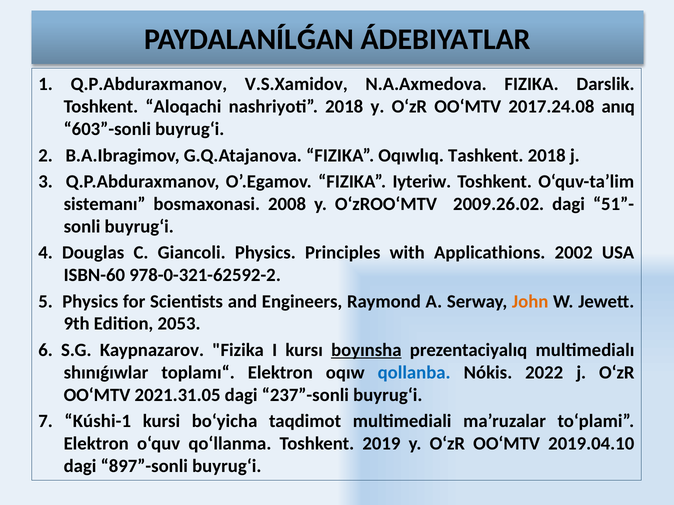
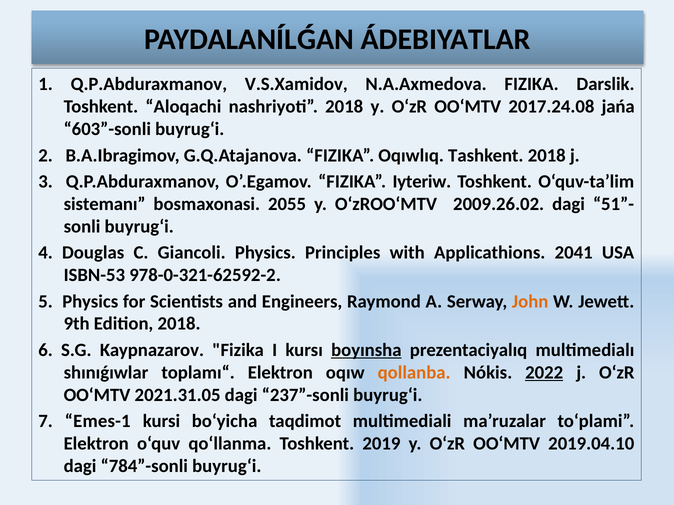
anıq: anıq -> jańa (618, 107)
2008: 2008 -> 2055 (287, 204)
2002: 2002 -> 2041 (574, 253)
ISBN-60: ISBN-60 -> ISBN-53 (94, 275)
Edition 2053: 2053 -> 2018 (179, 324)
qollanba colour: blue -> orange (414, 373)
2022 underline: none -> present (544, 373)
Kúshi-1: Kúshi-1 -> Emes-1 (98, 421)
897”-sonli: 897”-sonli -> 784”-sonli (144, 466)
